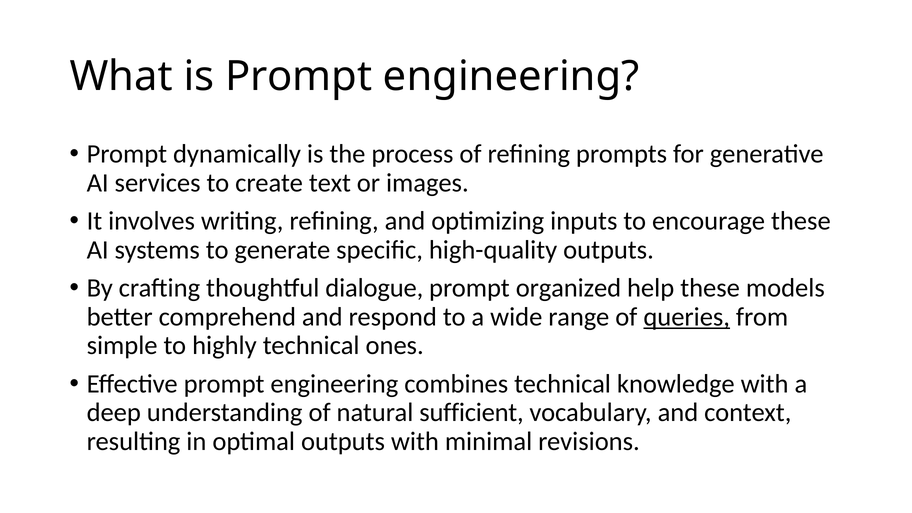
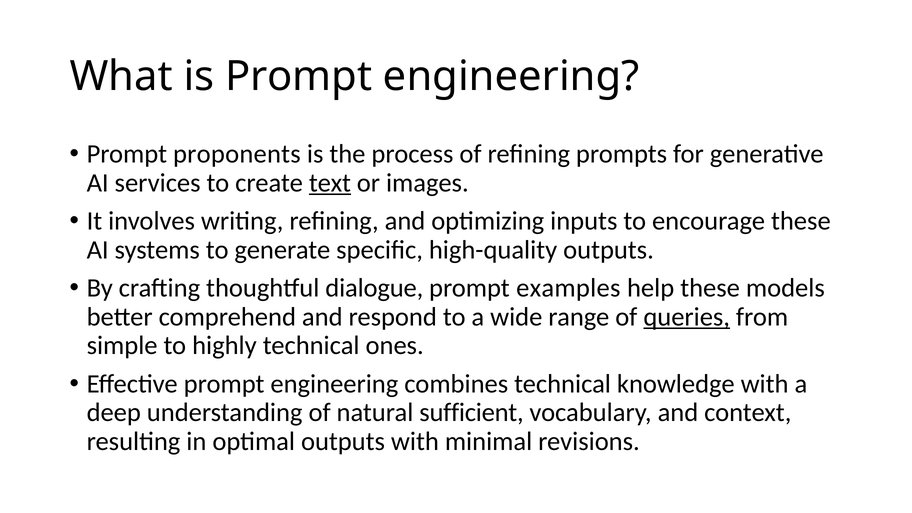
dynamically: dynamically -> proponents (237, 154)
text underline: none -> present (330, 183)
organized: organized -> examples (568, 288)
